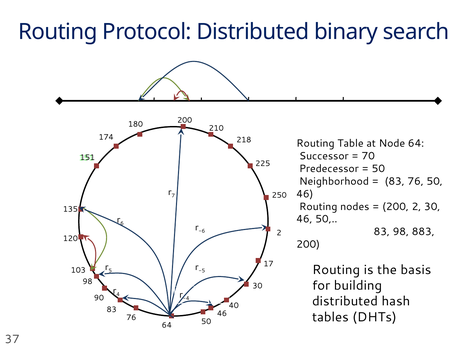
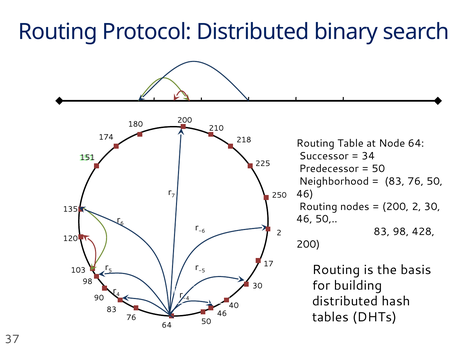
70: 70 -> 34 (368, 156)
883: 883 -> 428 (423, 232)
